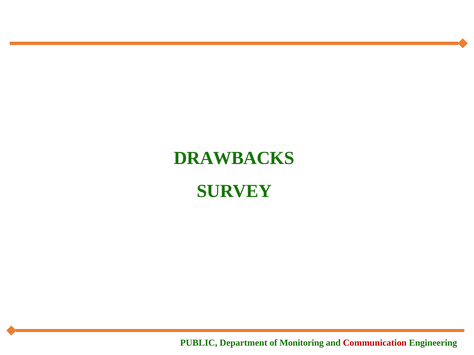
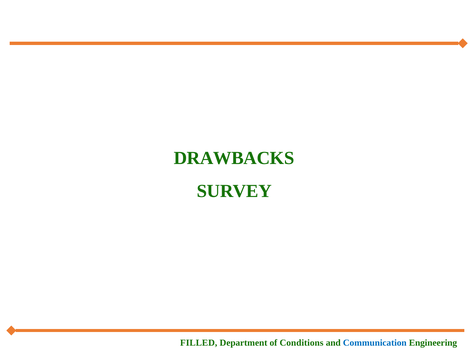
PUBLIC: PUBLIC -> FILLED (199, 343)
Monitoring: Monitoring -> Conditions (302, 343)
Communication colour: red -> blue (375, 343)
